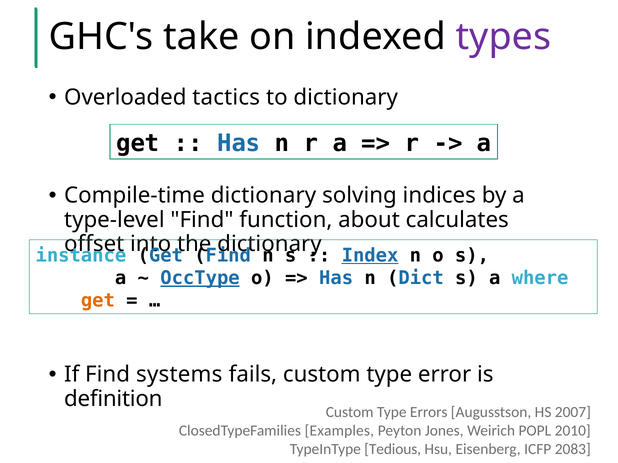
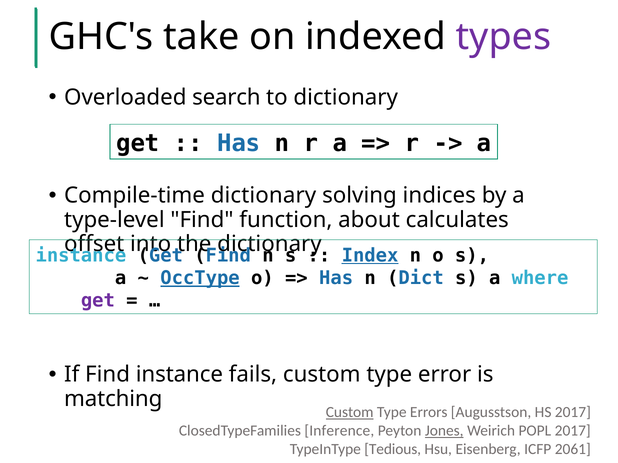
tactics: tactics -> search (226, 98)
get colour: orange -> purple (98, 301)
Find systems: systems -> instance (179, 375)
definition: definition -> matching (113, 399)
Custom underline: none -> present (350, 413)
HS 2007: 2007 -> 2017 (573, 413)
Examples: Examples -> Inference (339, 431)
Jones underline: none -> present (444, 431)
POPL 2010: 2010 -> 2017 (573, 431)
2083: 2083 -> 2061 (573, 450)
